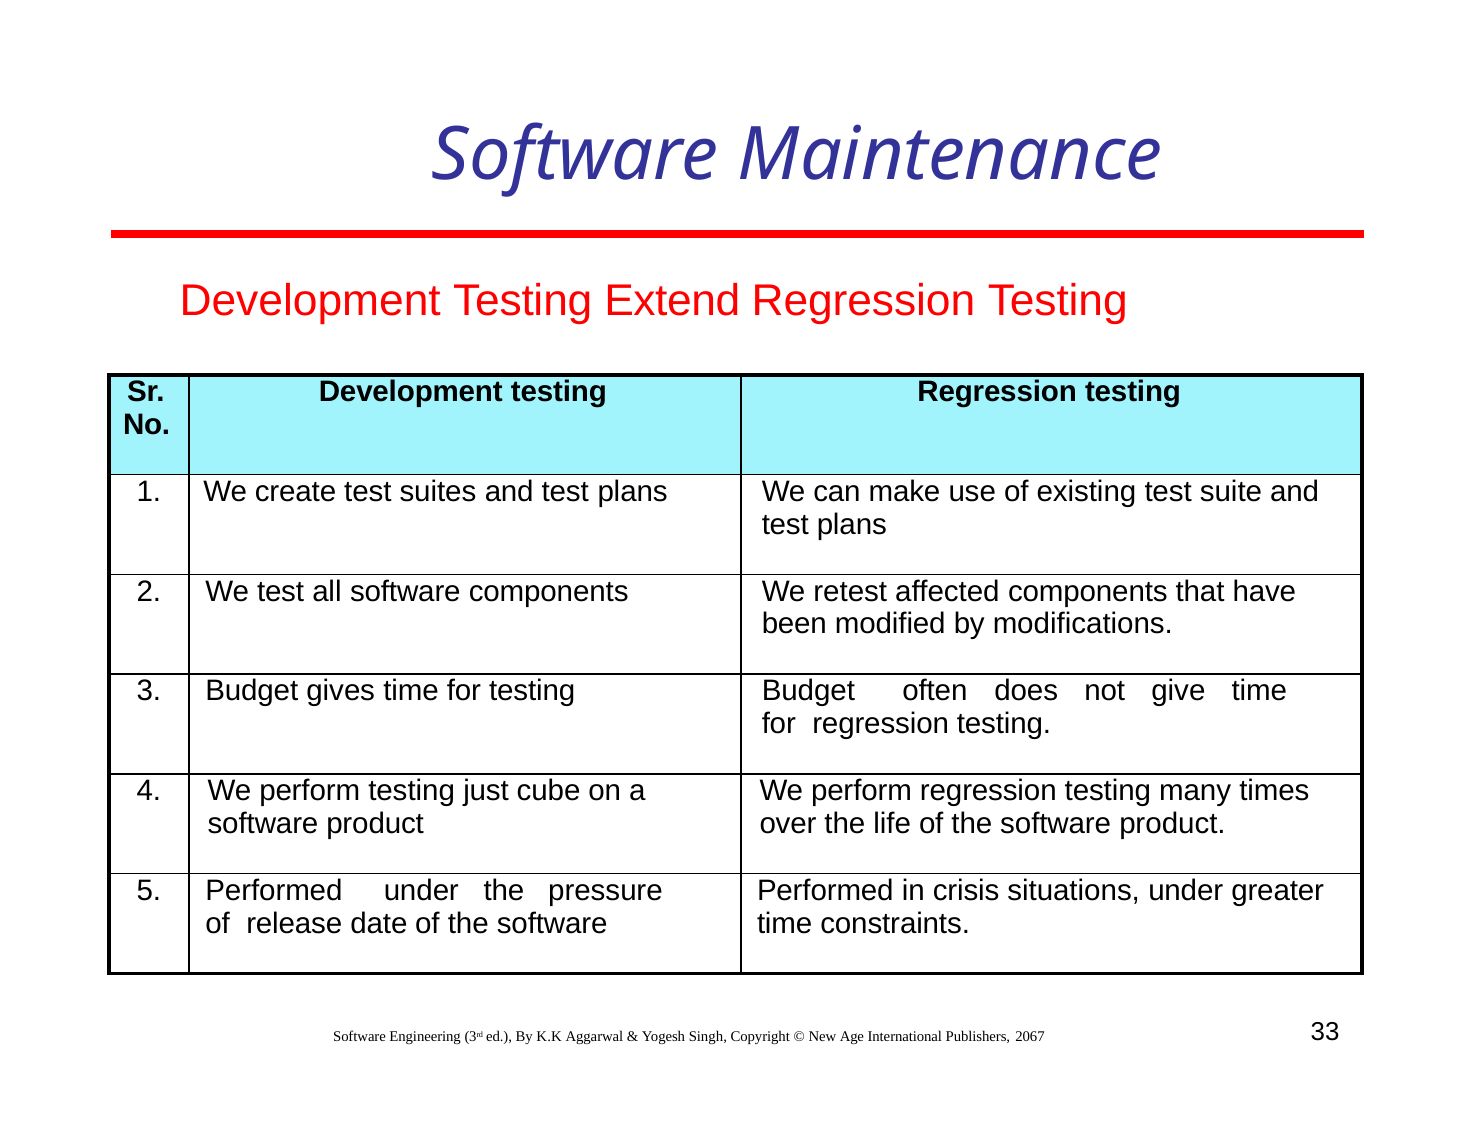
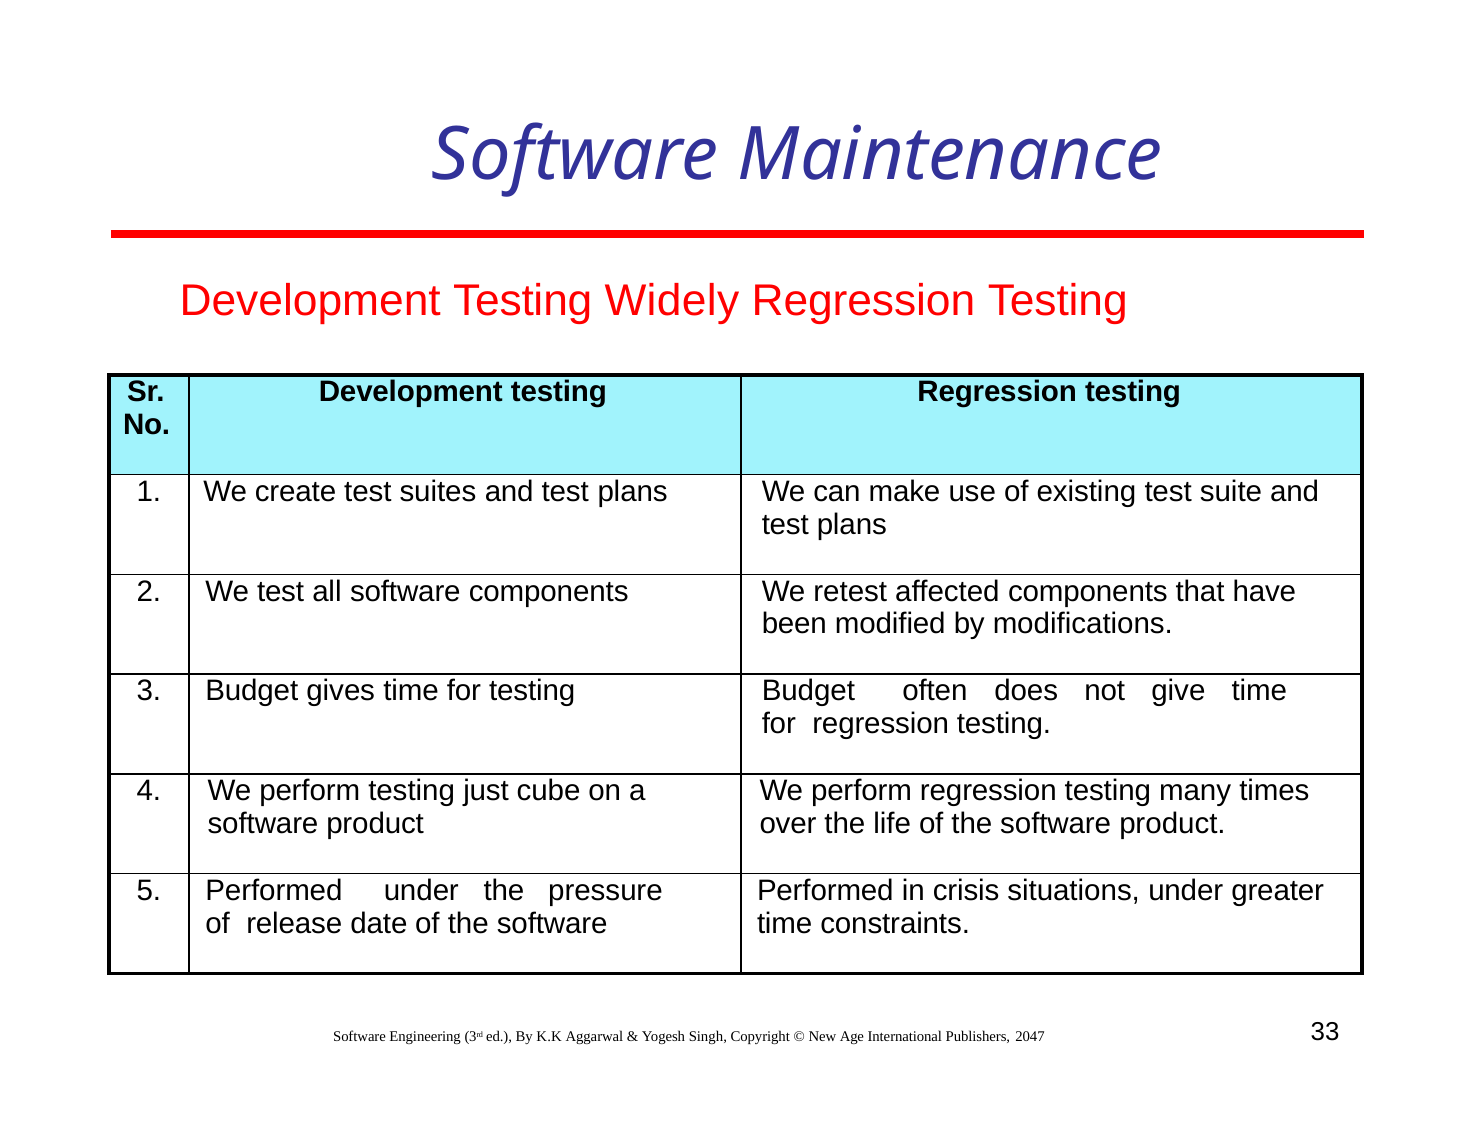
Extend: Extend -> Widely (672, 301)
2067: 2067 -> 2047 (1030, 1036)
